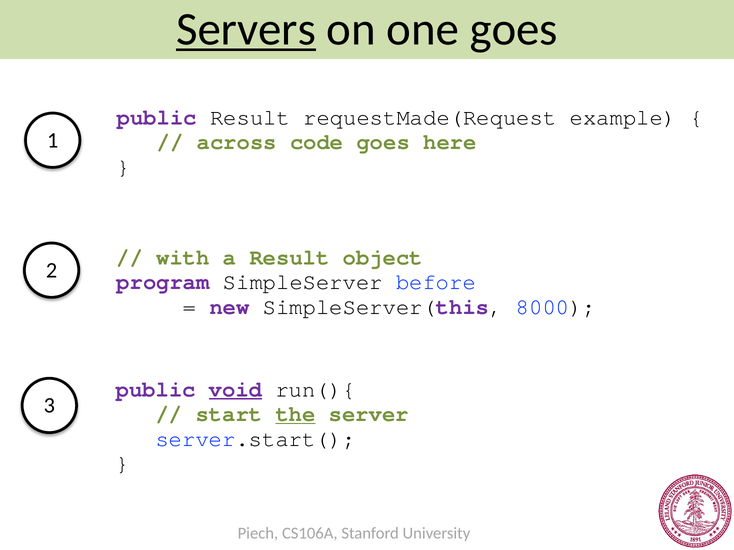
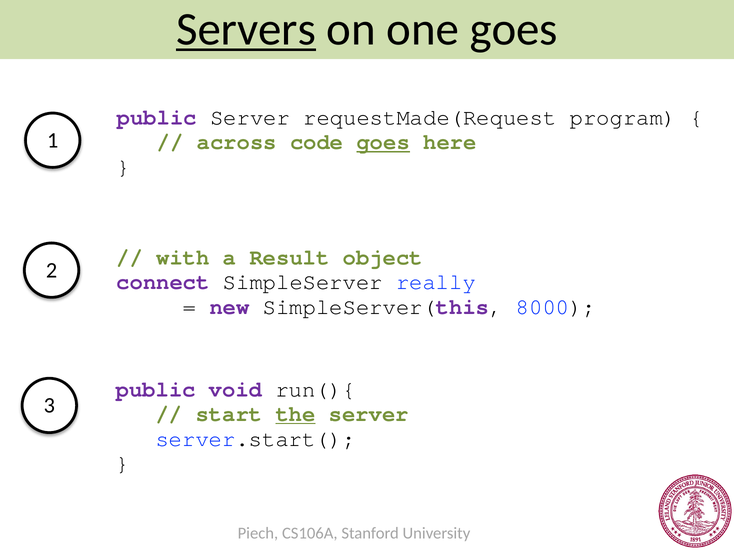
public Result: Result -> Server (250, 117)
example: example -> program (623, 117)
goes underline: none -> present (383, 142)
program: program -> connect (163, 282)
before: before -> really (436, 282)
void underline: present -> none (236, 390)
